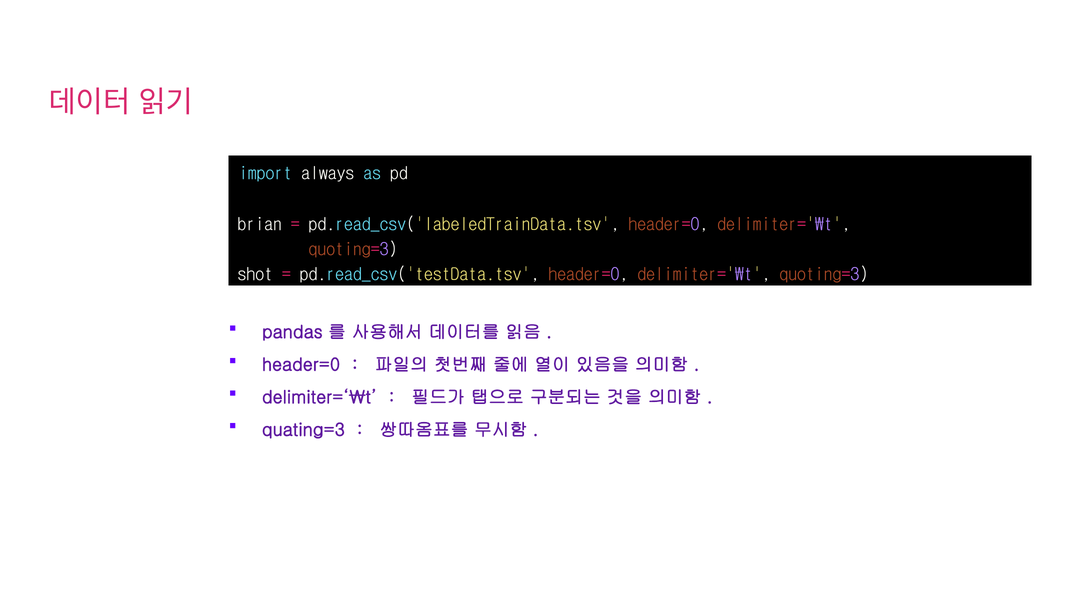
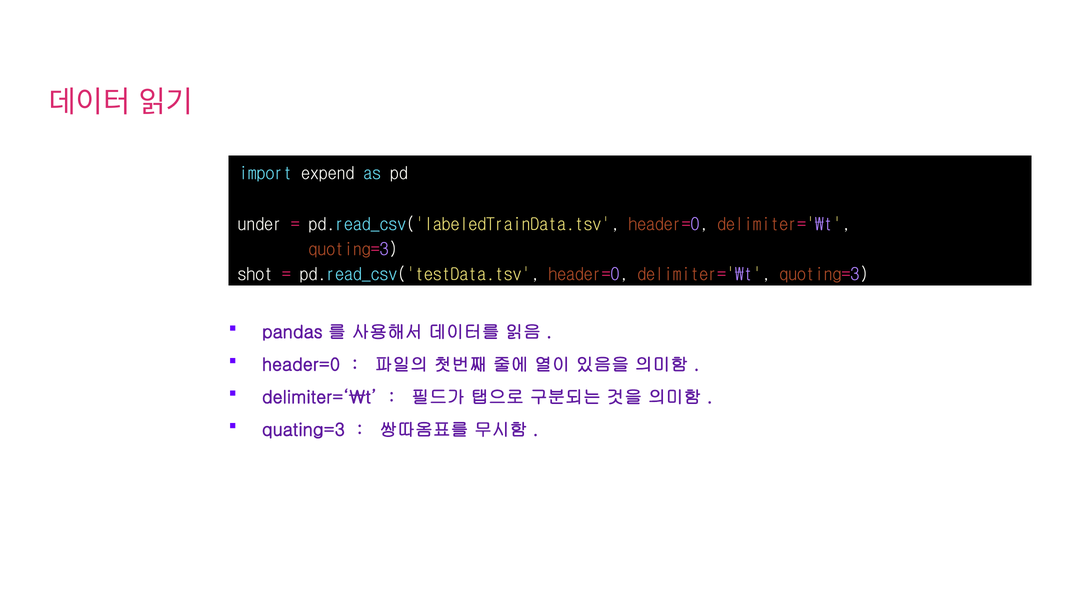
always: always -> expend (328, 173)
brian: brian -> under (260, 224)
